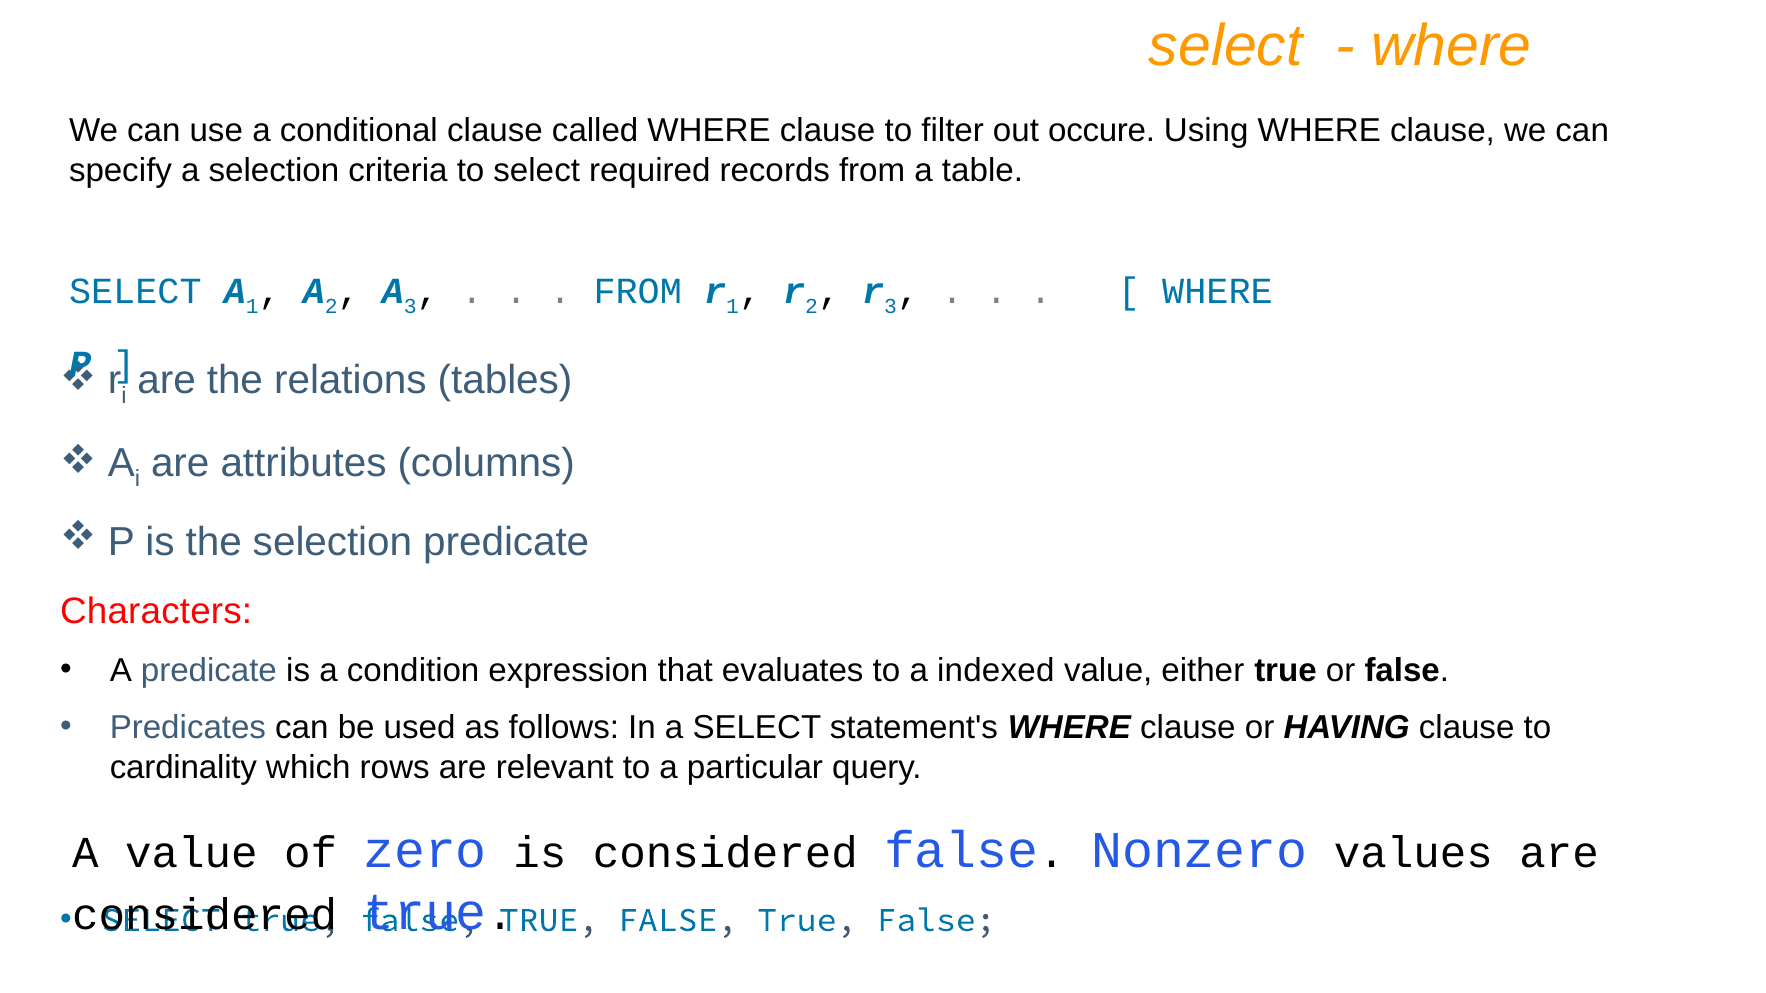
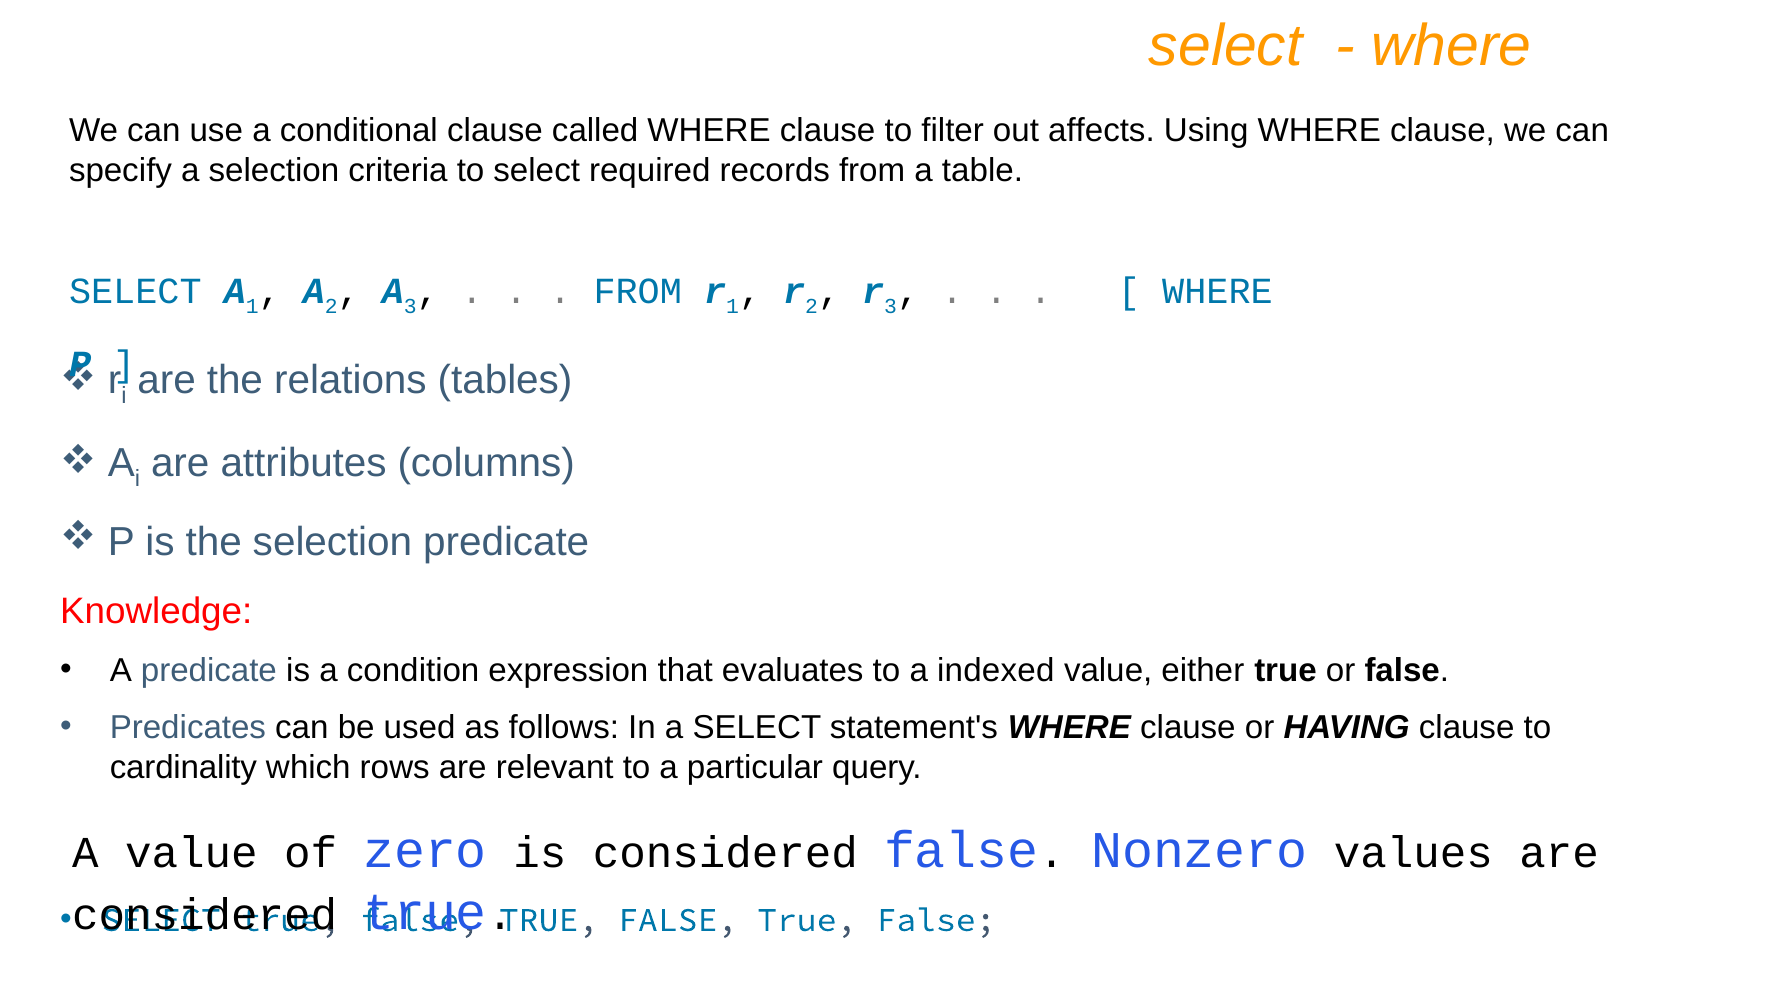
occure: occure -> affects (1101, 130)
Characters: Characters -> Knowledge (156, 611)
